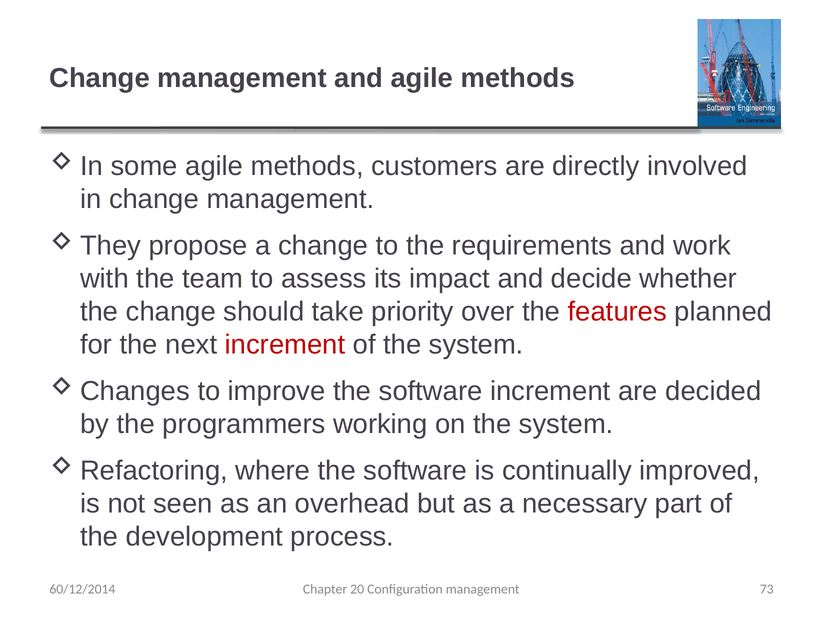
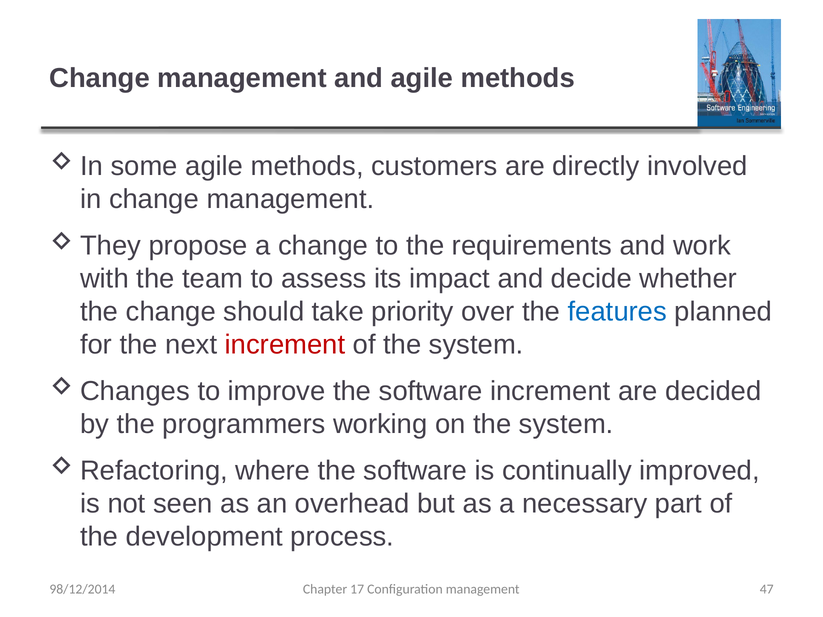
features colour: red -> blue (617, 312)
20: 20 -> 17 (357, 589)
73: 73 -> 47 (767, 589)
60/12/2014: 60/12/2014 -> 98/12/2014 (82, 589)
